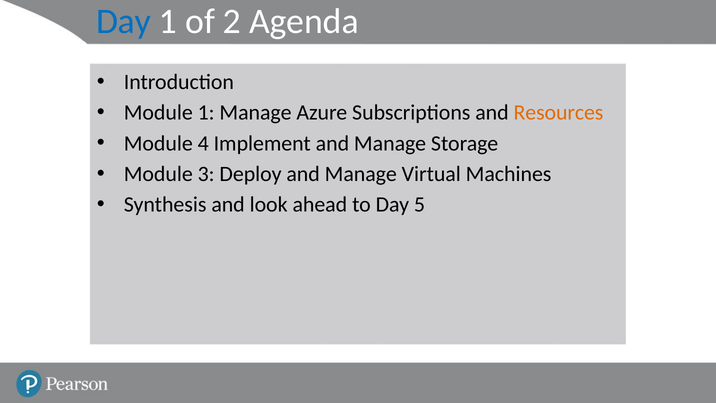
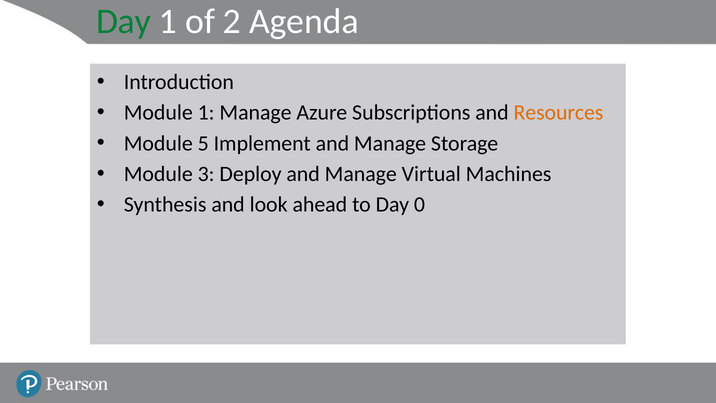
Day colour: blue -> green (124, 21)
4: 4 -> 5 (203, 143)
5: 5 -> 0 (419, 204)
